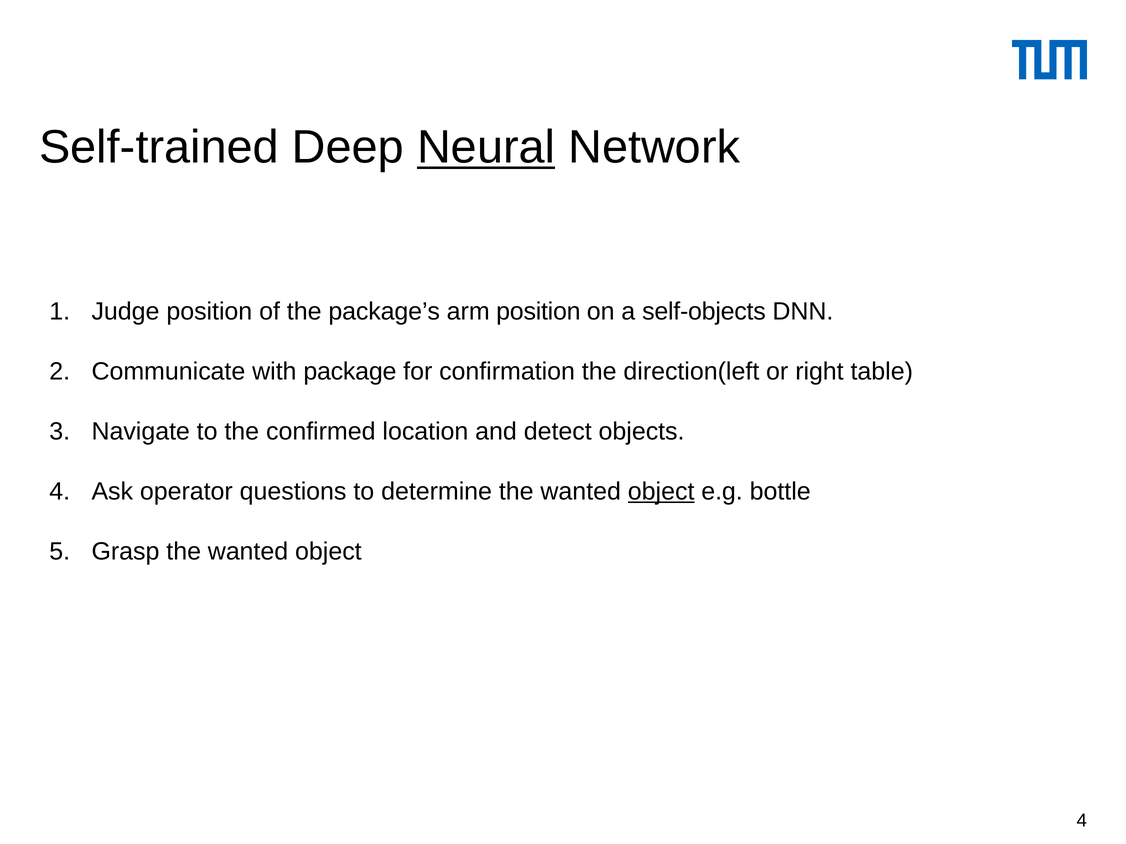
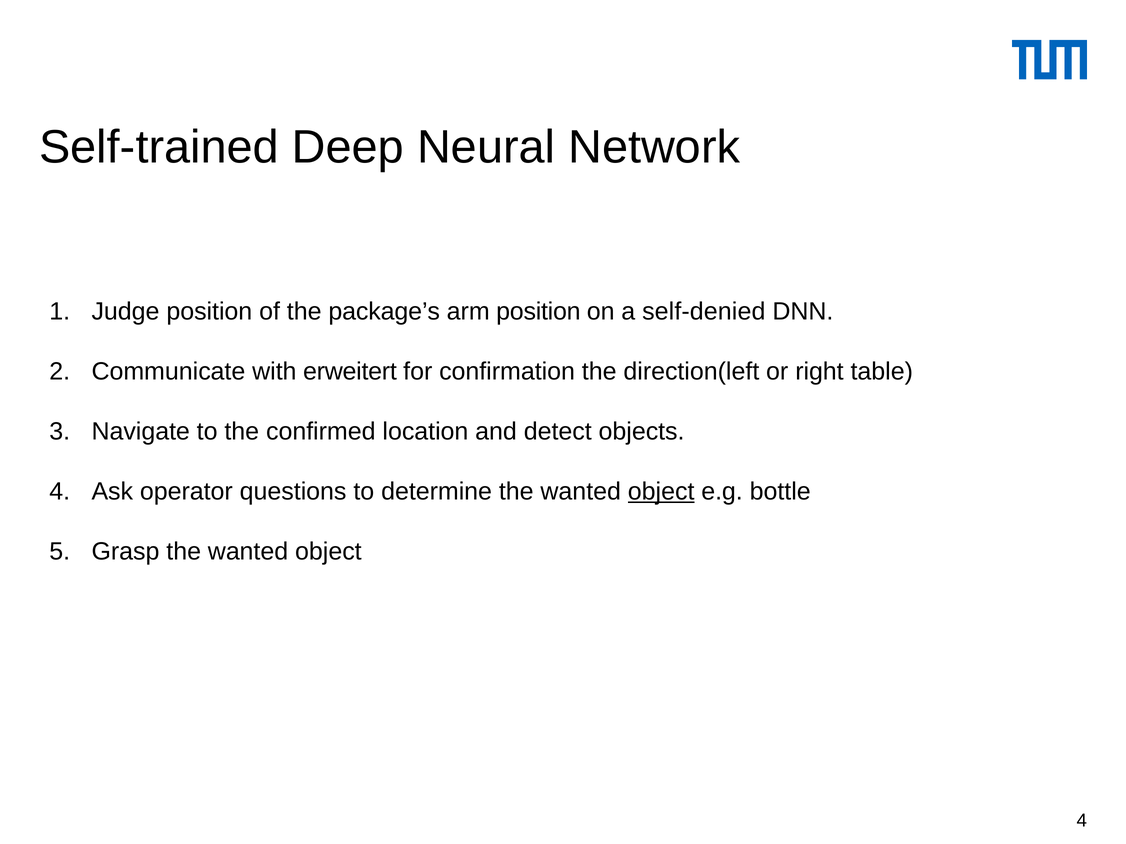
Neural underline: present -> none (486, 148)
self-objects: self-objects -> self-denied (704, 312)
package: package -> erweitert (350, 372)
